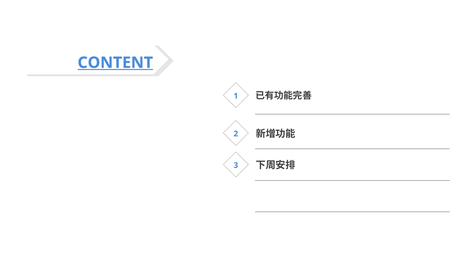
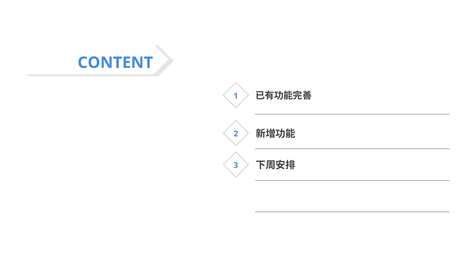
CONTENT underline: present -> none (115, 63)
